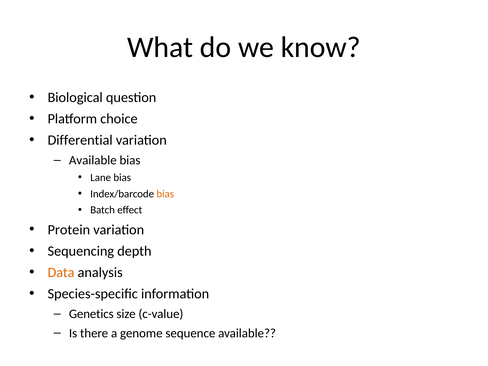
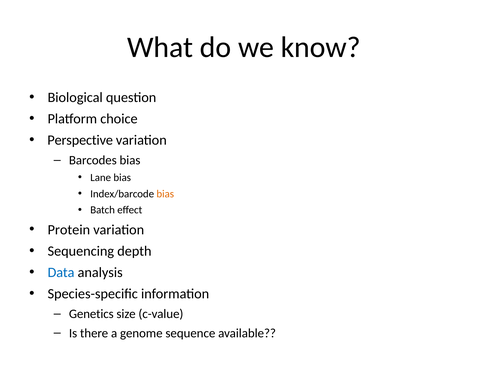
Differential: Differential -> Perspective (80, 140)
Available: Available -> Barcodes (93, 160)
Data colour: orange -> blue (61, 273)
